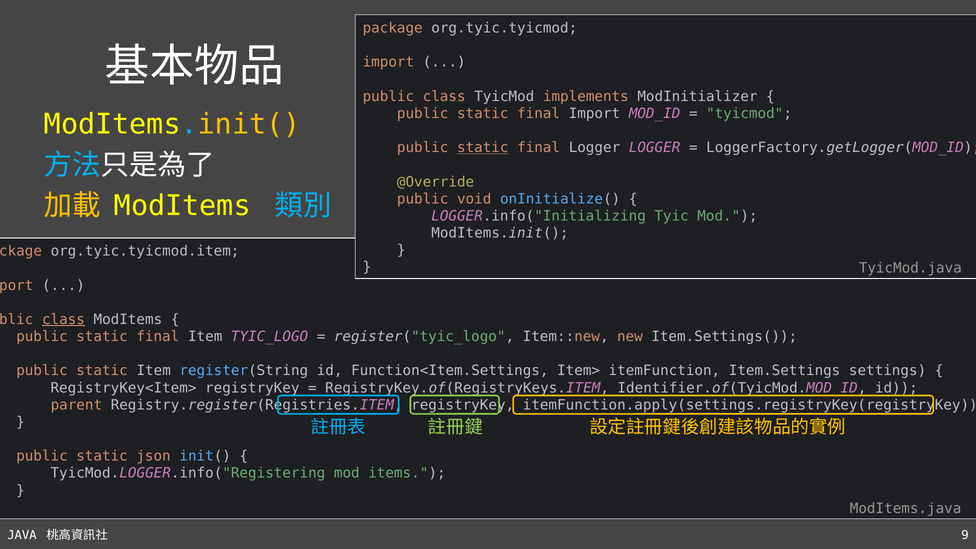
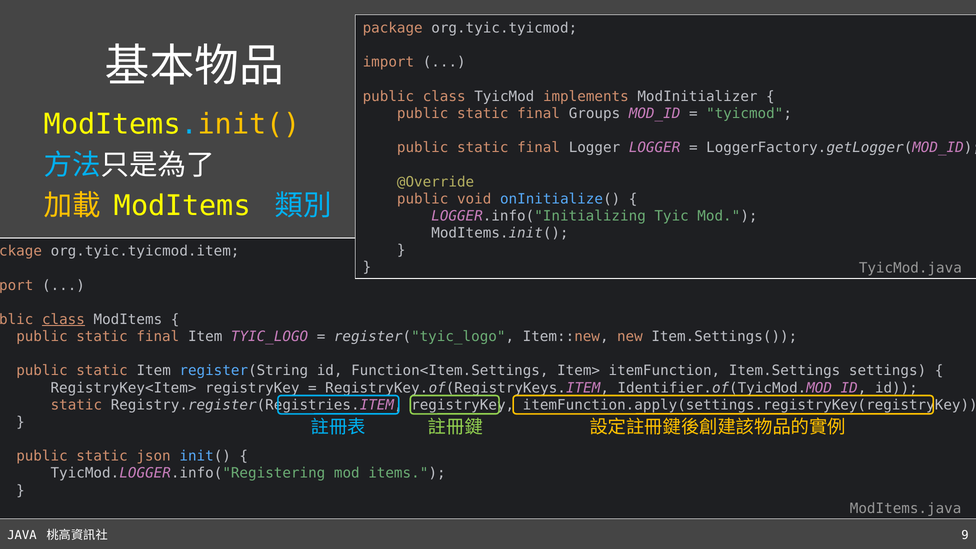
final Import: Import -> Groups (594, 113)
static underline: present -> none (483, 148)
parent: parent -> static (76, 405)
